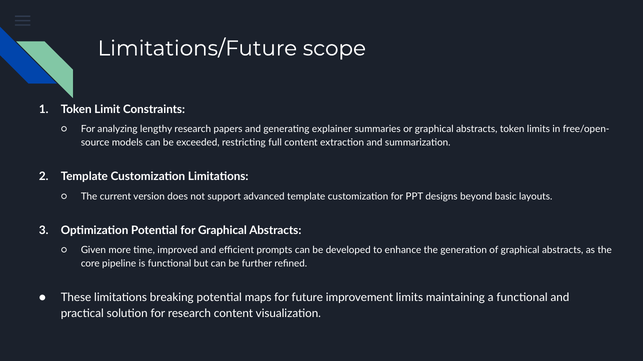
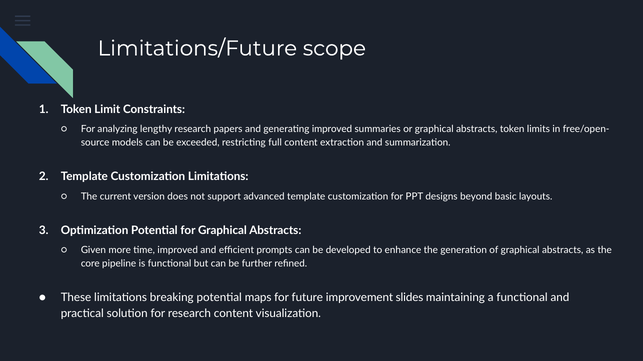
generating explainer: explainer -> improved (332, 129)
improvement limits: limits -> slides (410, 298)
